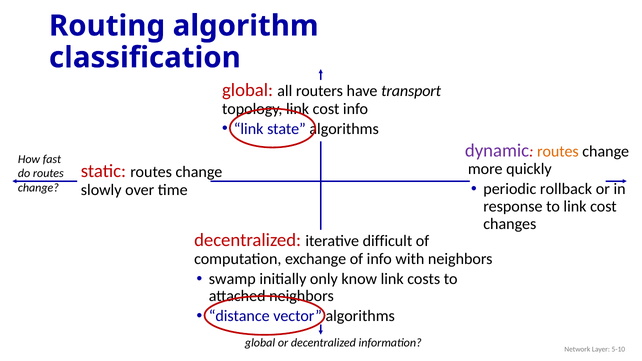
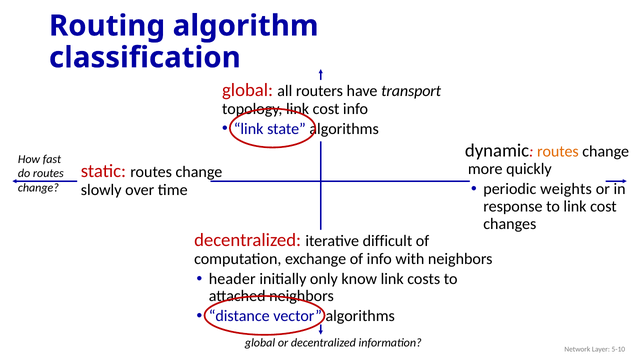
dynamic colour: purple -> black (497, 150)
rollback: rollback -> weights (566, 189)
swamp: swamp -> header (232, 279)
